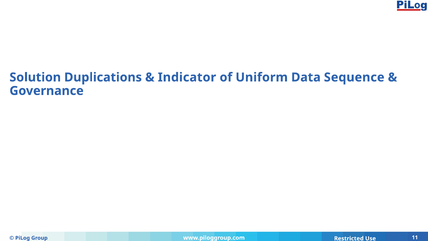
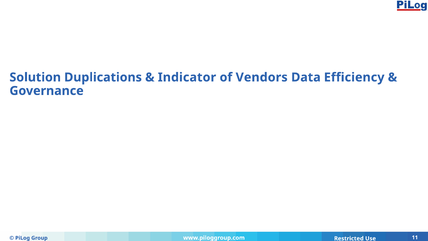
Uniform: Uniform -> Vendors (262, 77)
Sequence: Sequence -> Efficiency (354, 77)
